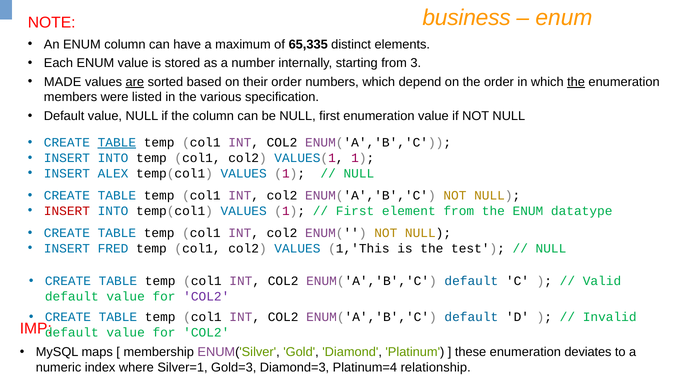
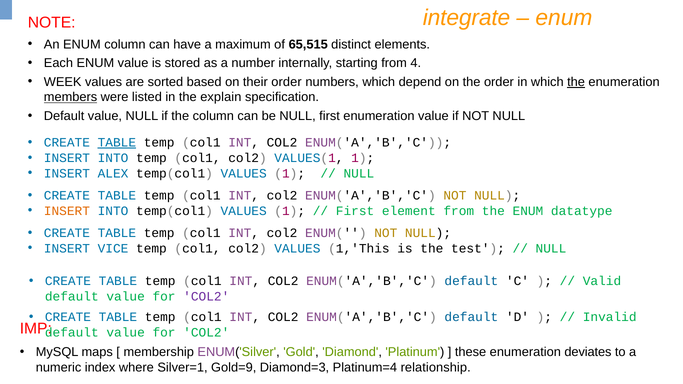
business: business -> integrate (467, 18)
65,335: 65,335 -> 65,515 (308, 44)
3: 3 -> 4 (416, 63)
MADE: MADE -> WEEK (63, 82)
are underline: present -> none (135, 82)
members underline: none -> present (71, 97)
various: various -> explain (221, 97)
INSERT colour: red -> orange (67, 211)
FRED: FRED -> VICE (113, 249)
Gold=3: Gold=3 -> Gold=9 (234, 368)
